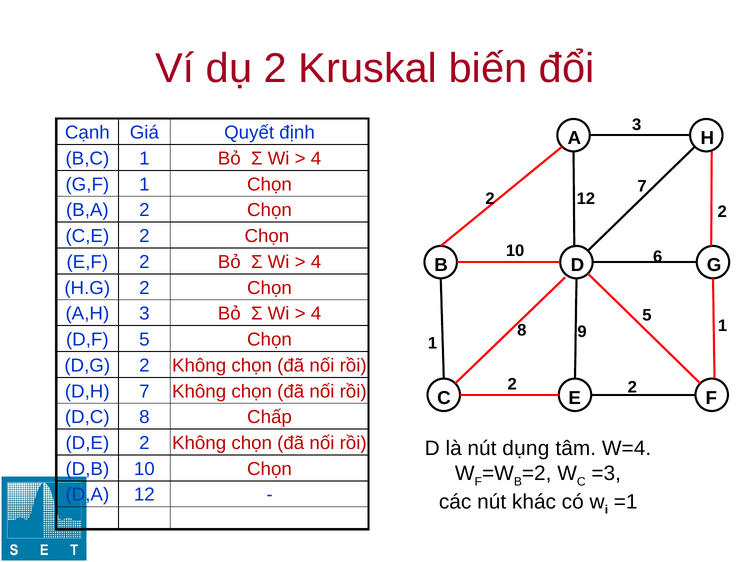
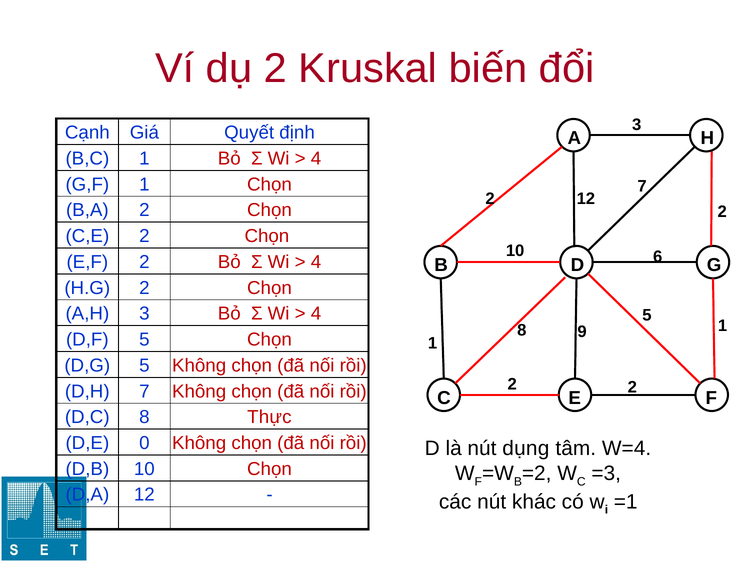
D,G 2: 2 -> 5 (144, 366)
Chấp: Chấp -> Thực (269, 418)
D,E 2: 2 -> 0 (144, 443)
